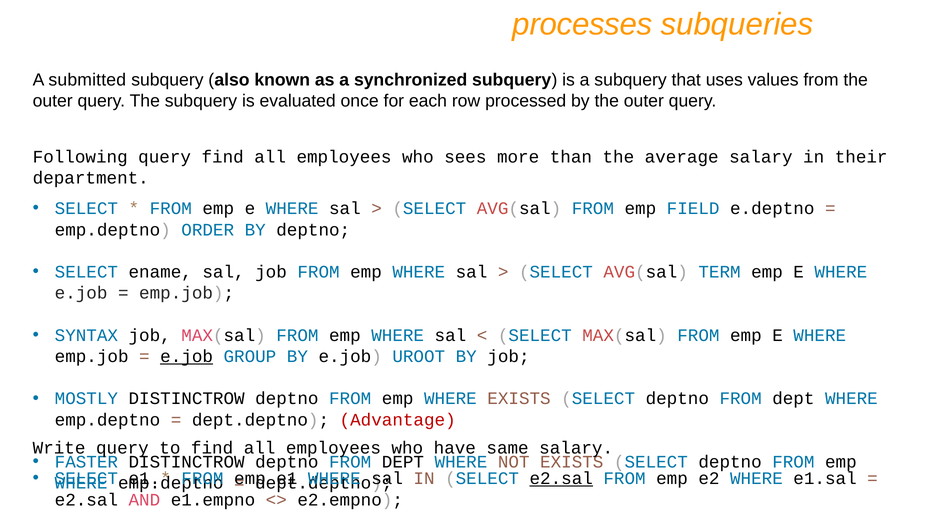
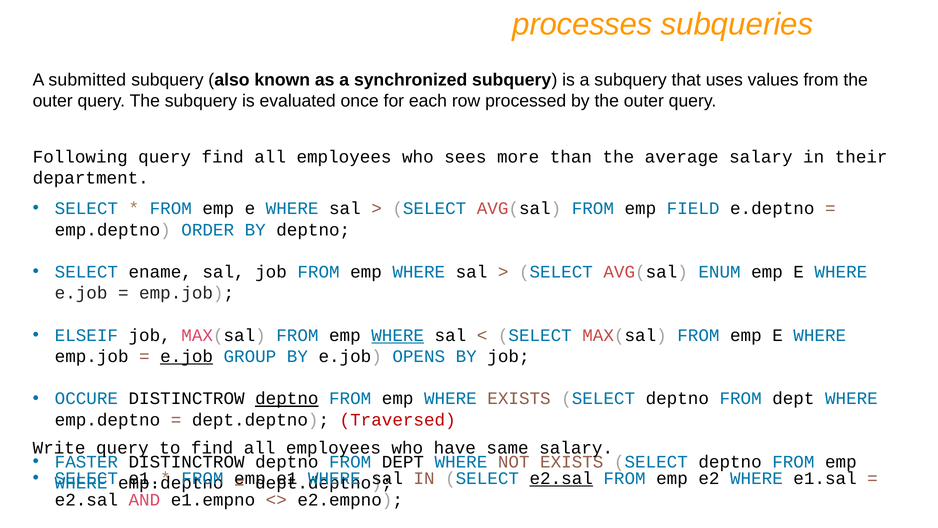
TERM: TERM -> ENUM (720, 272)
SYNTAX: SYNTAX -> ELSEIF (86, 335)
WHERE underline: none -> present (398, 335)
UROOT: UROOT -> OPENS (419, 356)
MOSTLY: MOSTLY -> OCCURE (86, 398)
deptno underline: none -> present (287, 398)
Advantage: Advantage -> Traversed (398, 420)
